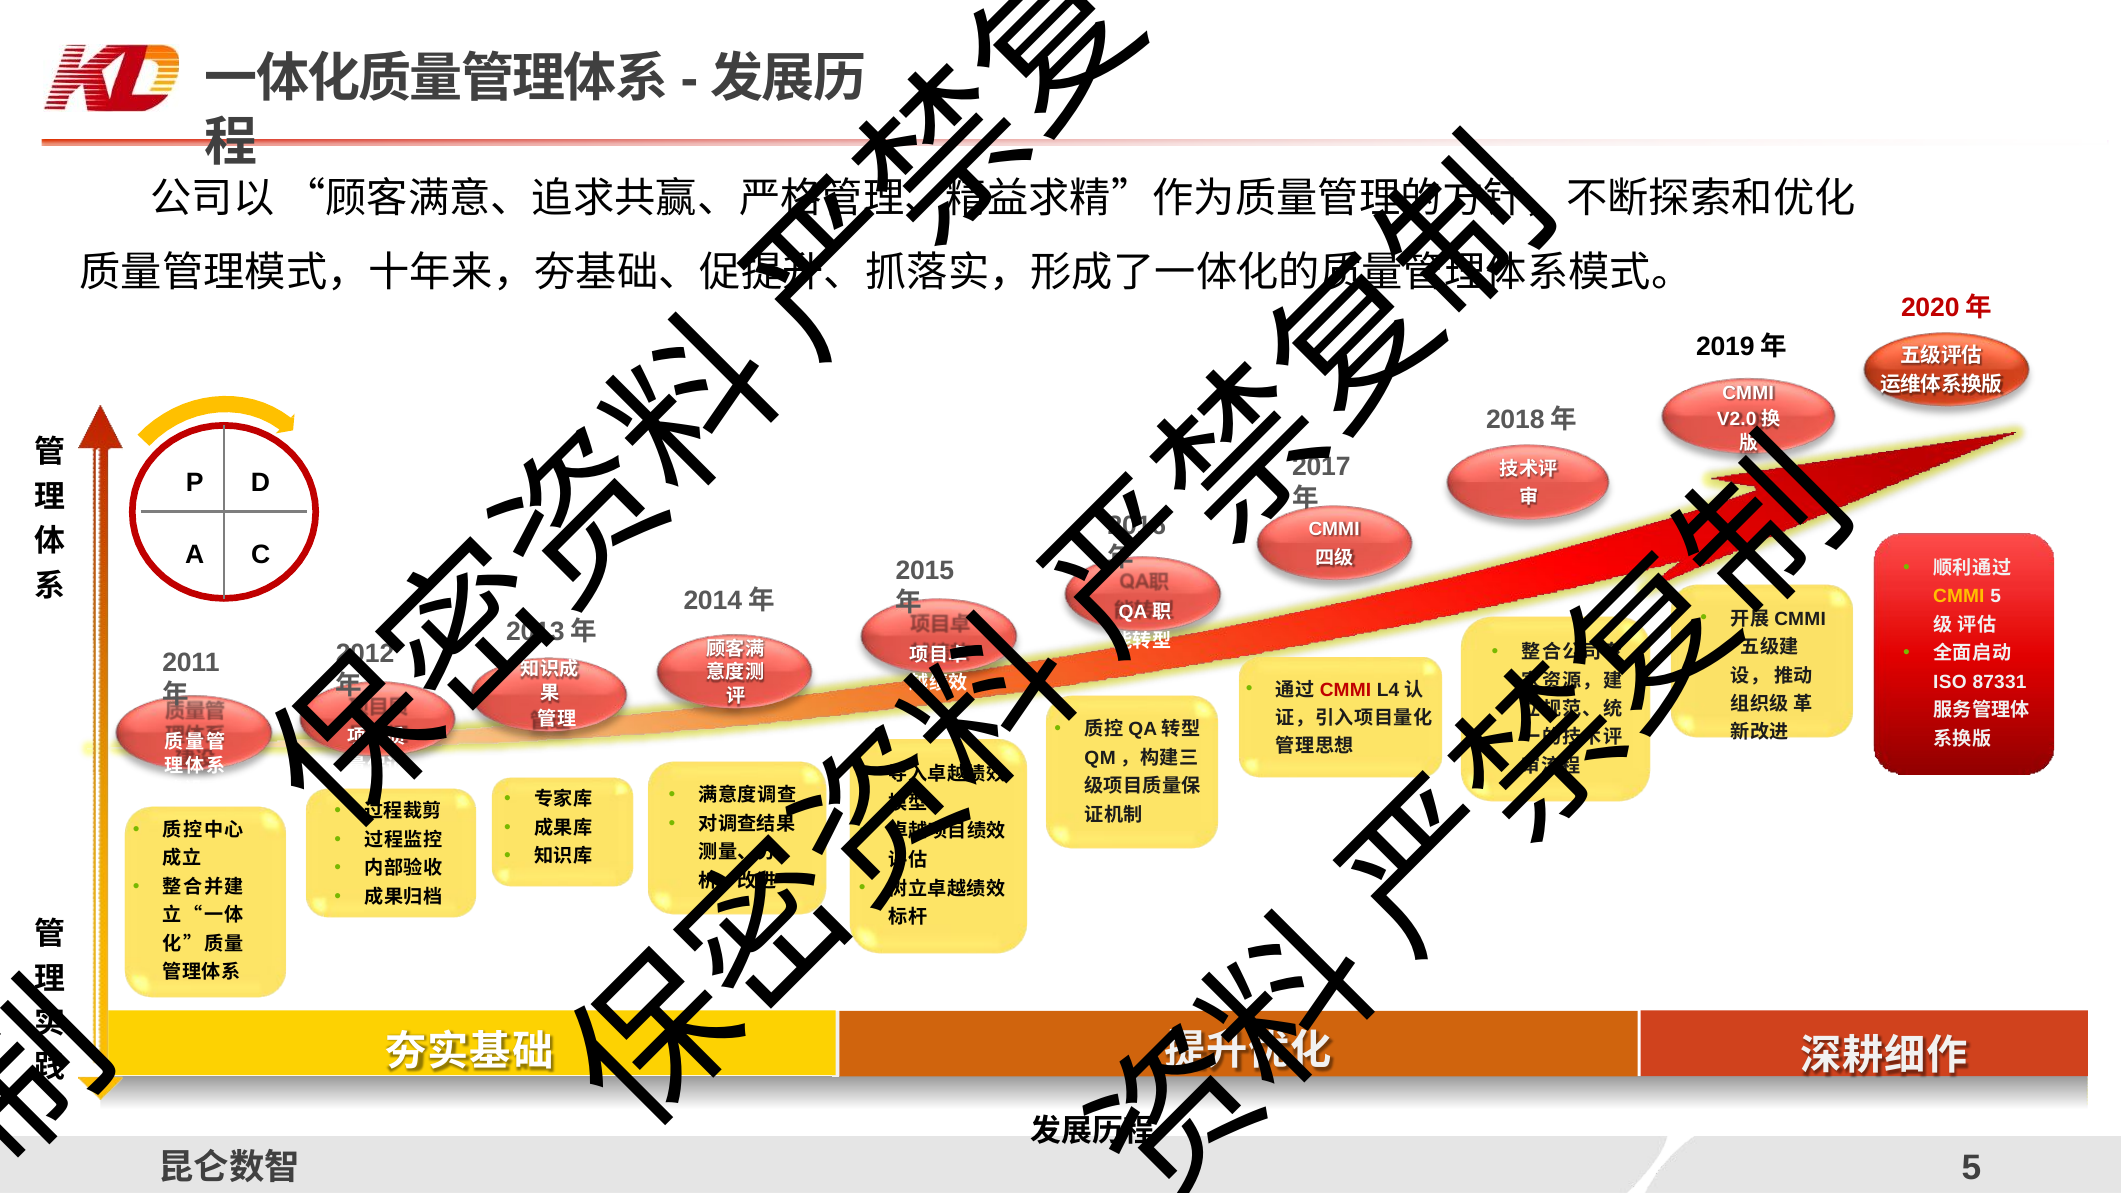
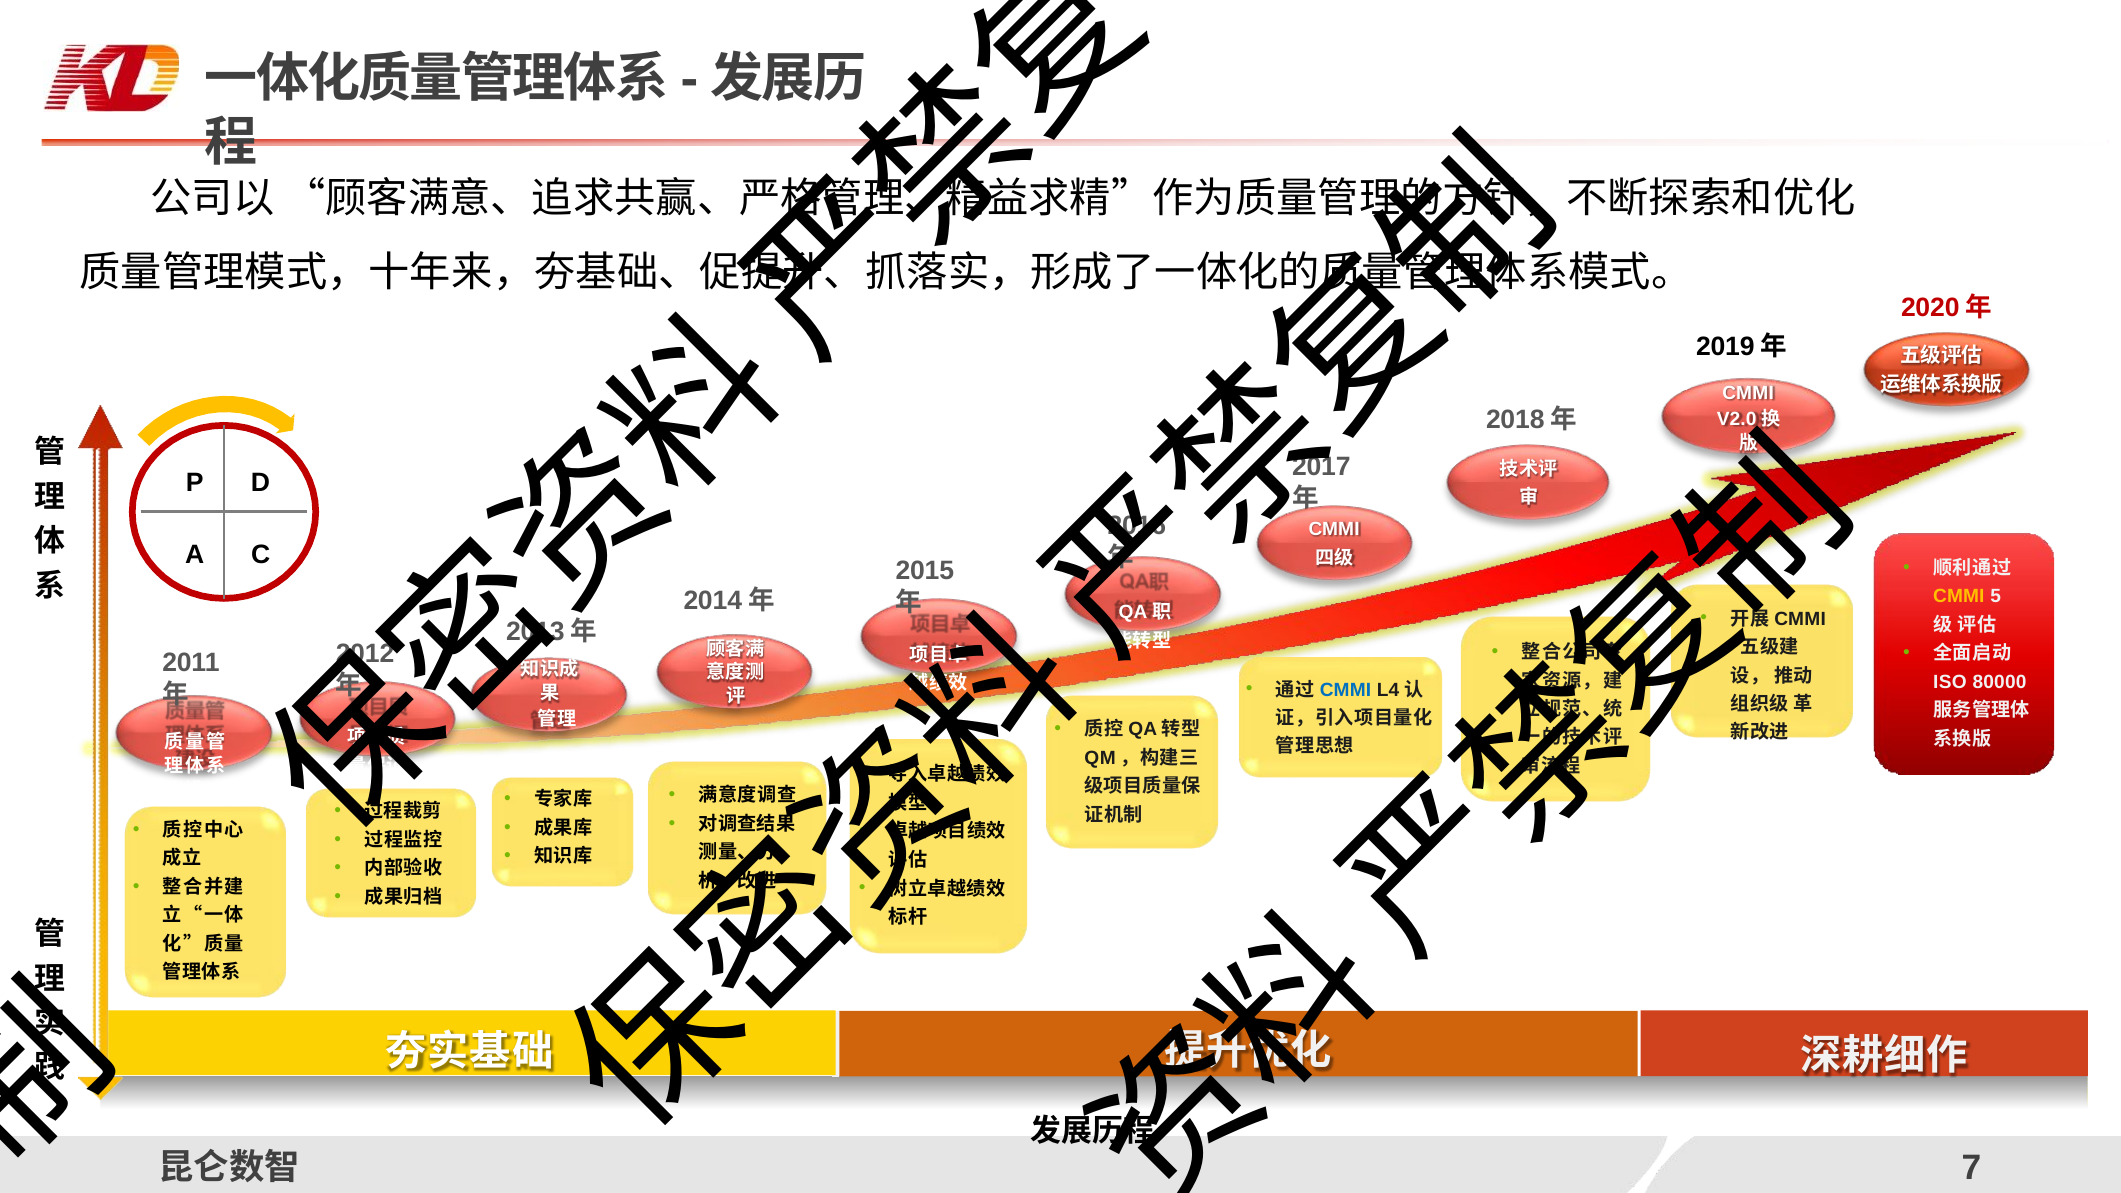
87331: 87331 -> 80000 (2000, 682)
CMMI colour: red -> blue (1345, 690)
5: 5 -> 7 (1971, 1168)
